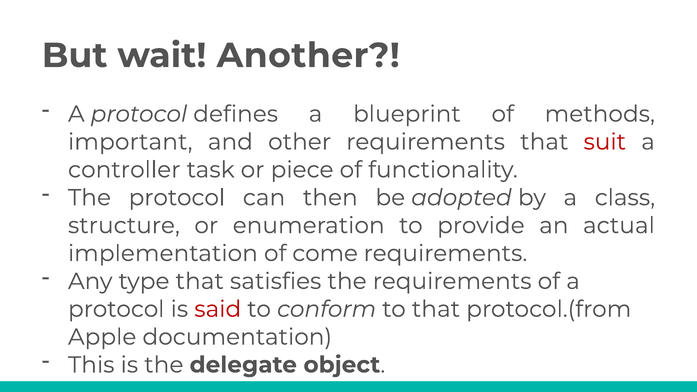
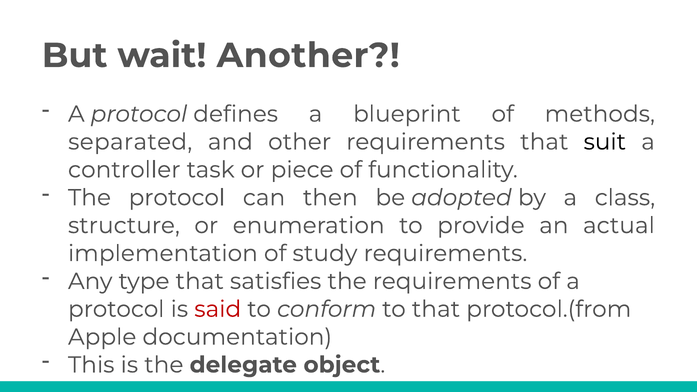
important: important -> separated (130, 142)
suit colour: red -> black (605, 142)
come: come -> study (325, 253)
